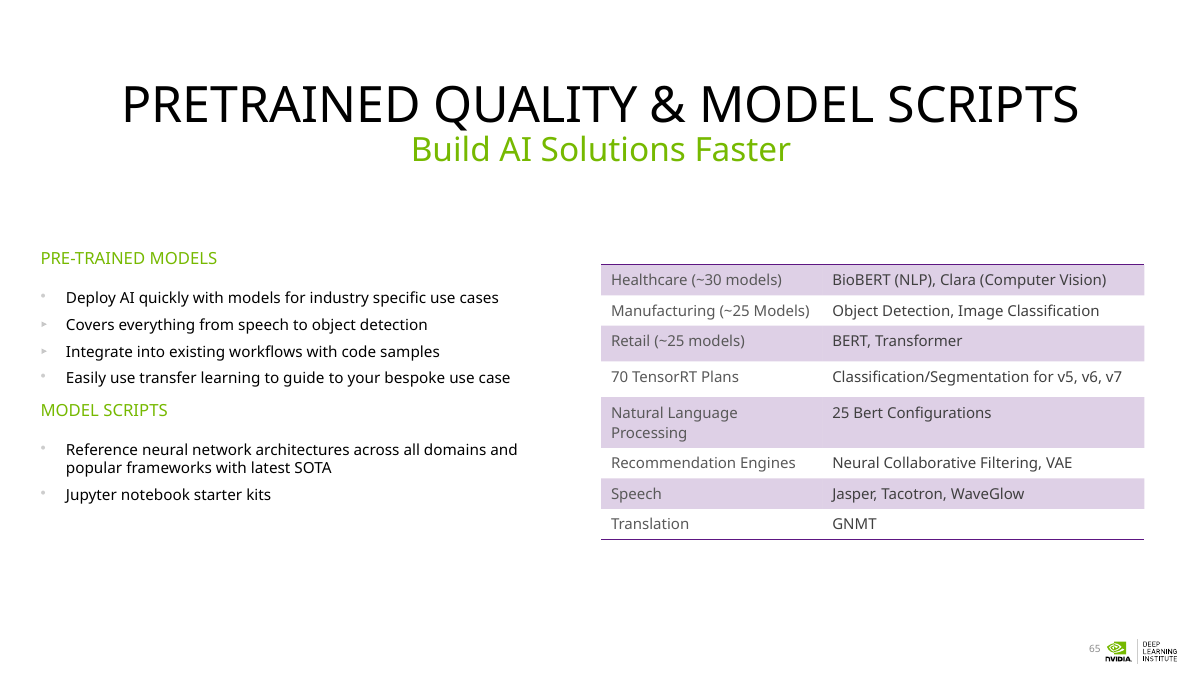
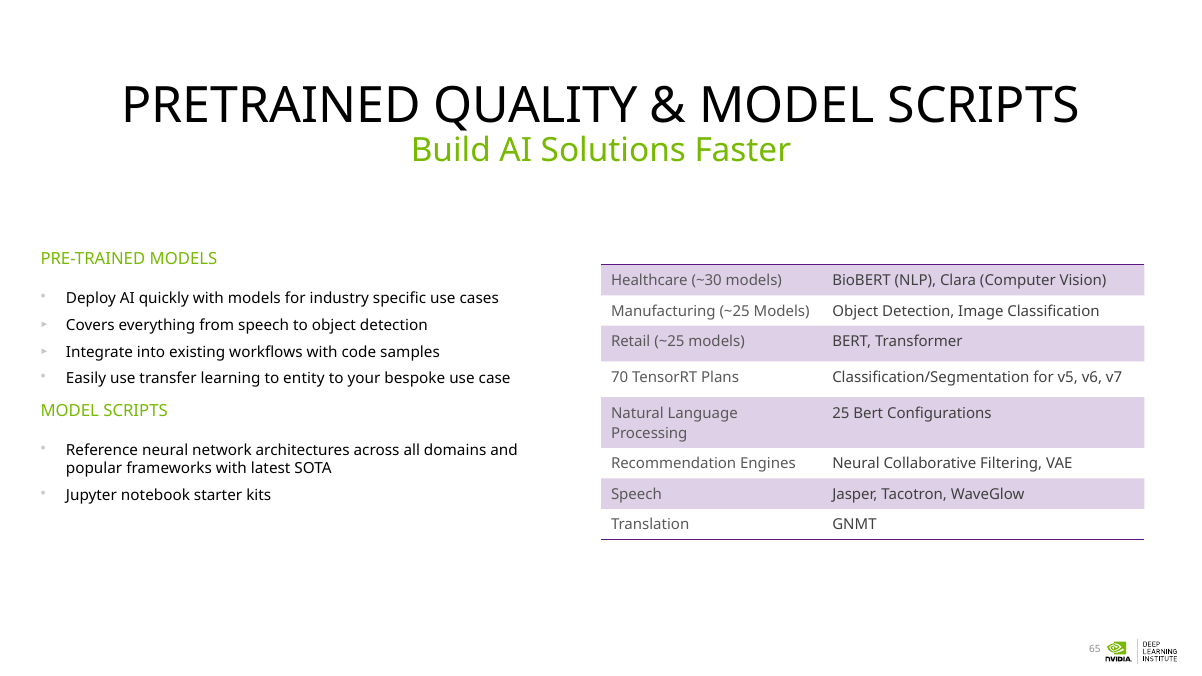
guide: guide -> entity (304, 379)
